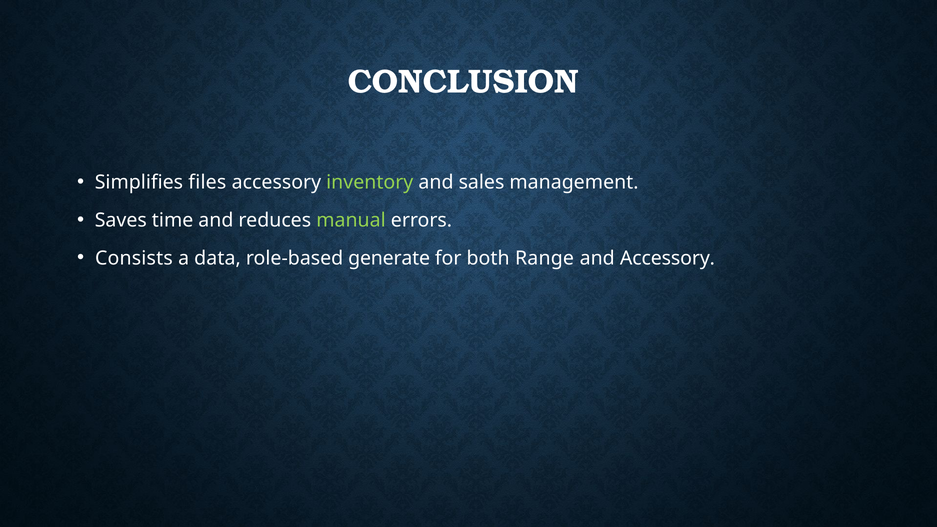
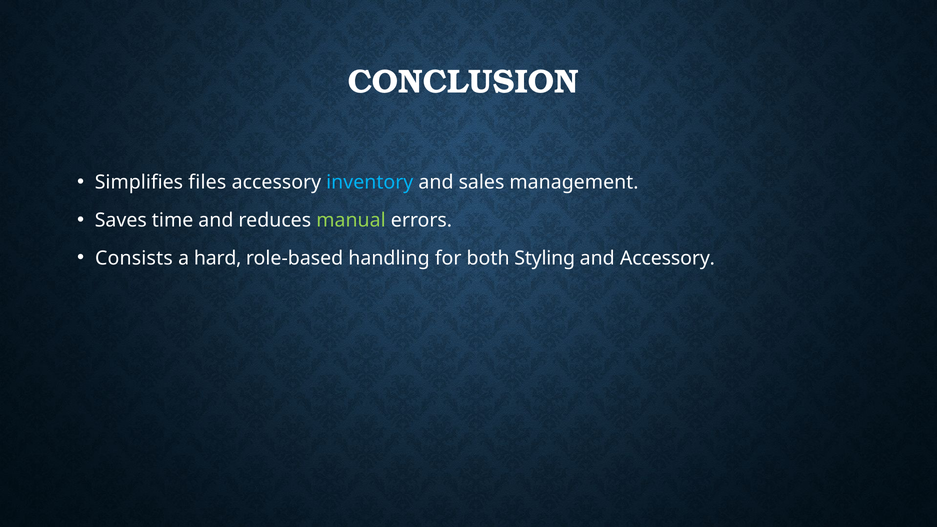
inventory colour: light green -> light blue (370, 182)
data: data -> hard (218, 258)
generate: generate -> handling (389, 258)
Range: Range -> Styling (545, 258)
